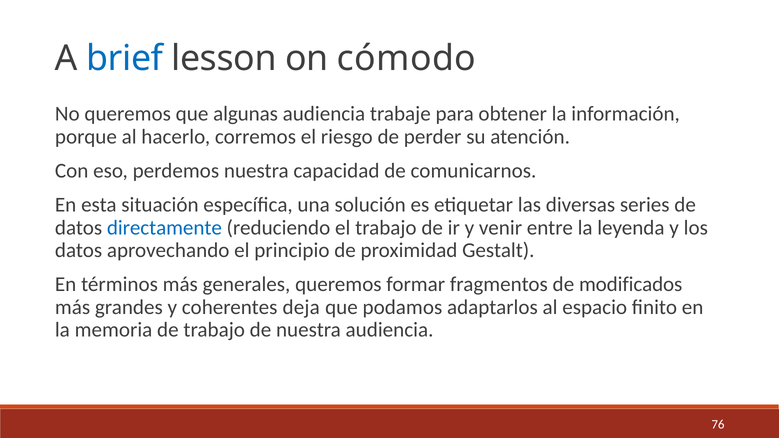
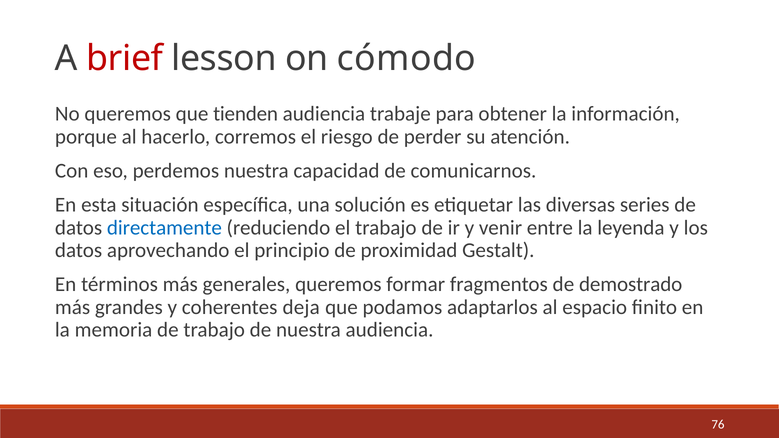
brief colour: blue -> red (125, 58)
algunas: algunas -> tienden (246, 114)
modificados: modificados -> demostrado (631, 285)
